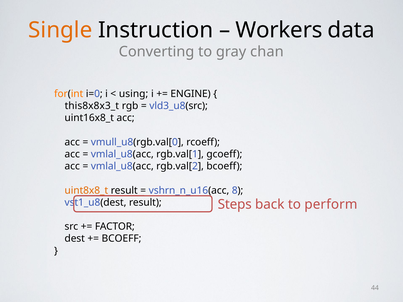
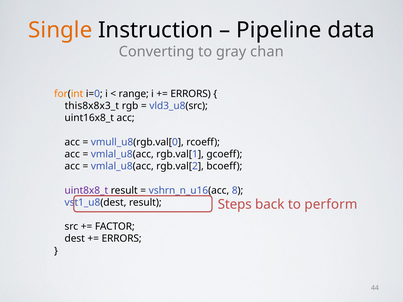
Workers: Workers -> Pipeline (279, 30)
using: using -> range (134, 94)
ENGINE: ENGINE -> ERRORS (191, 94)
uint8x8_t colour: orange -> purple (86, 191)
BCOEFF: BCOEFF -> ERRORS (122, 239)
